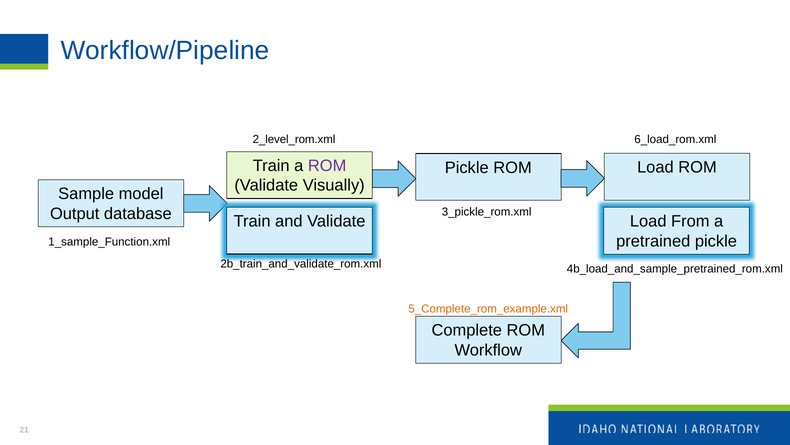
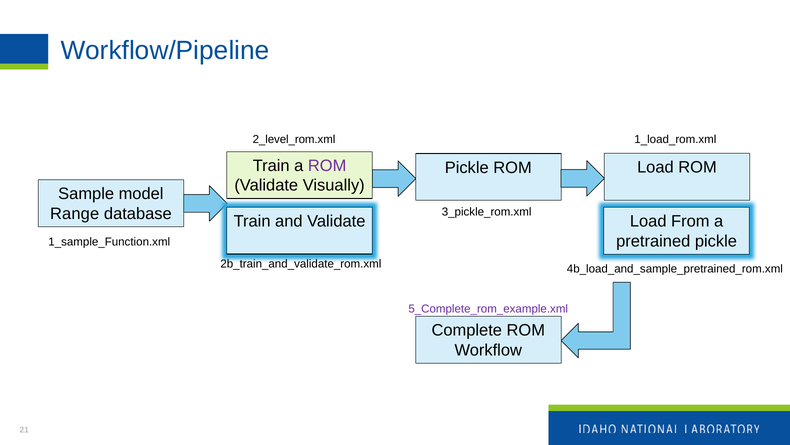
6_load_rom.xml: 6_load_rom.xml -> 1_load_rom.xml (675, 139)
Output: Output -> Range (75, 213)
5_Complete_rom_example.xml colour: orange -> purple (488, 309)
